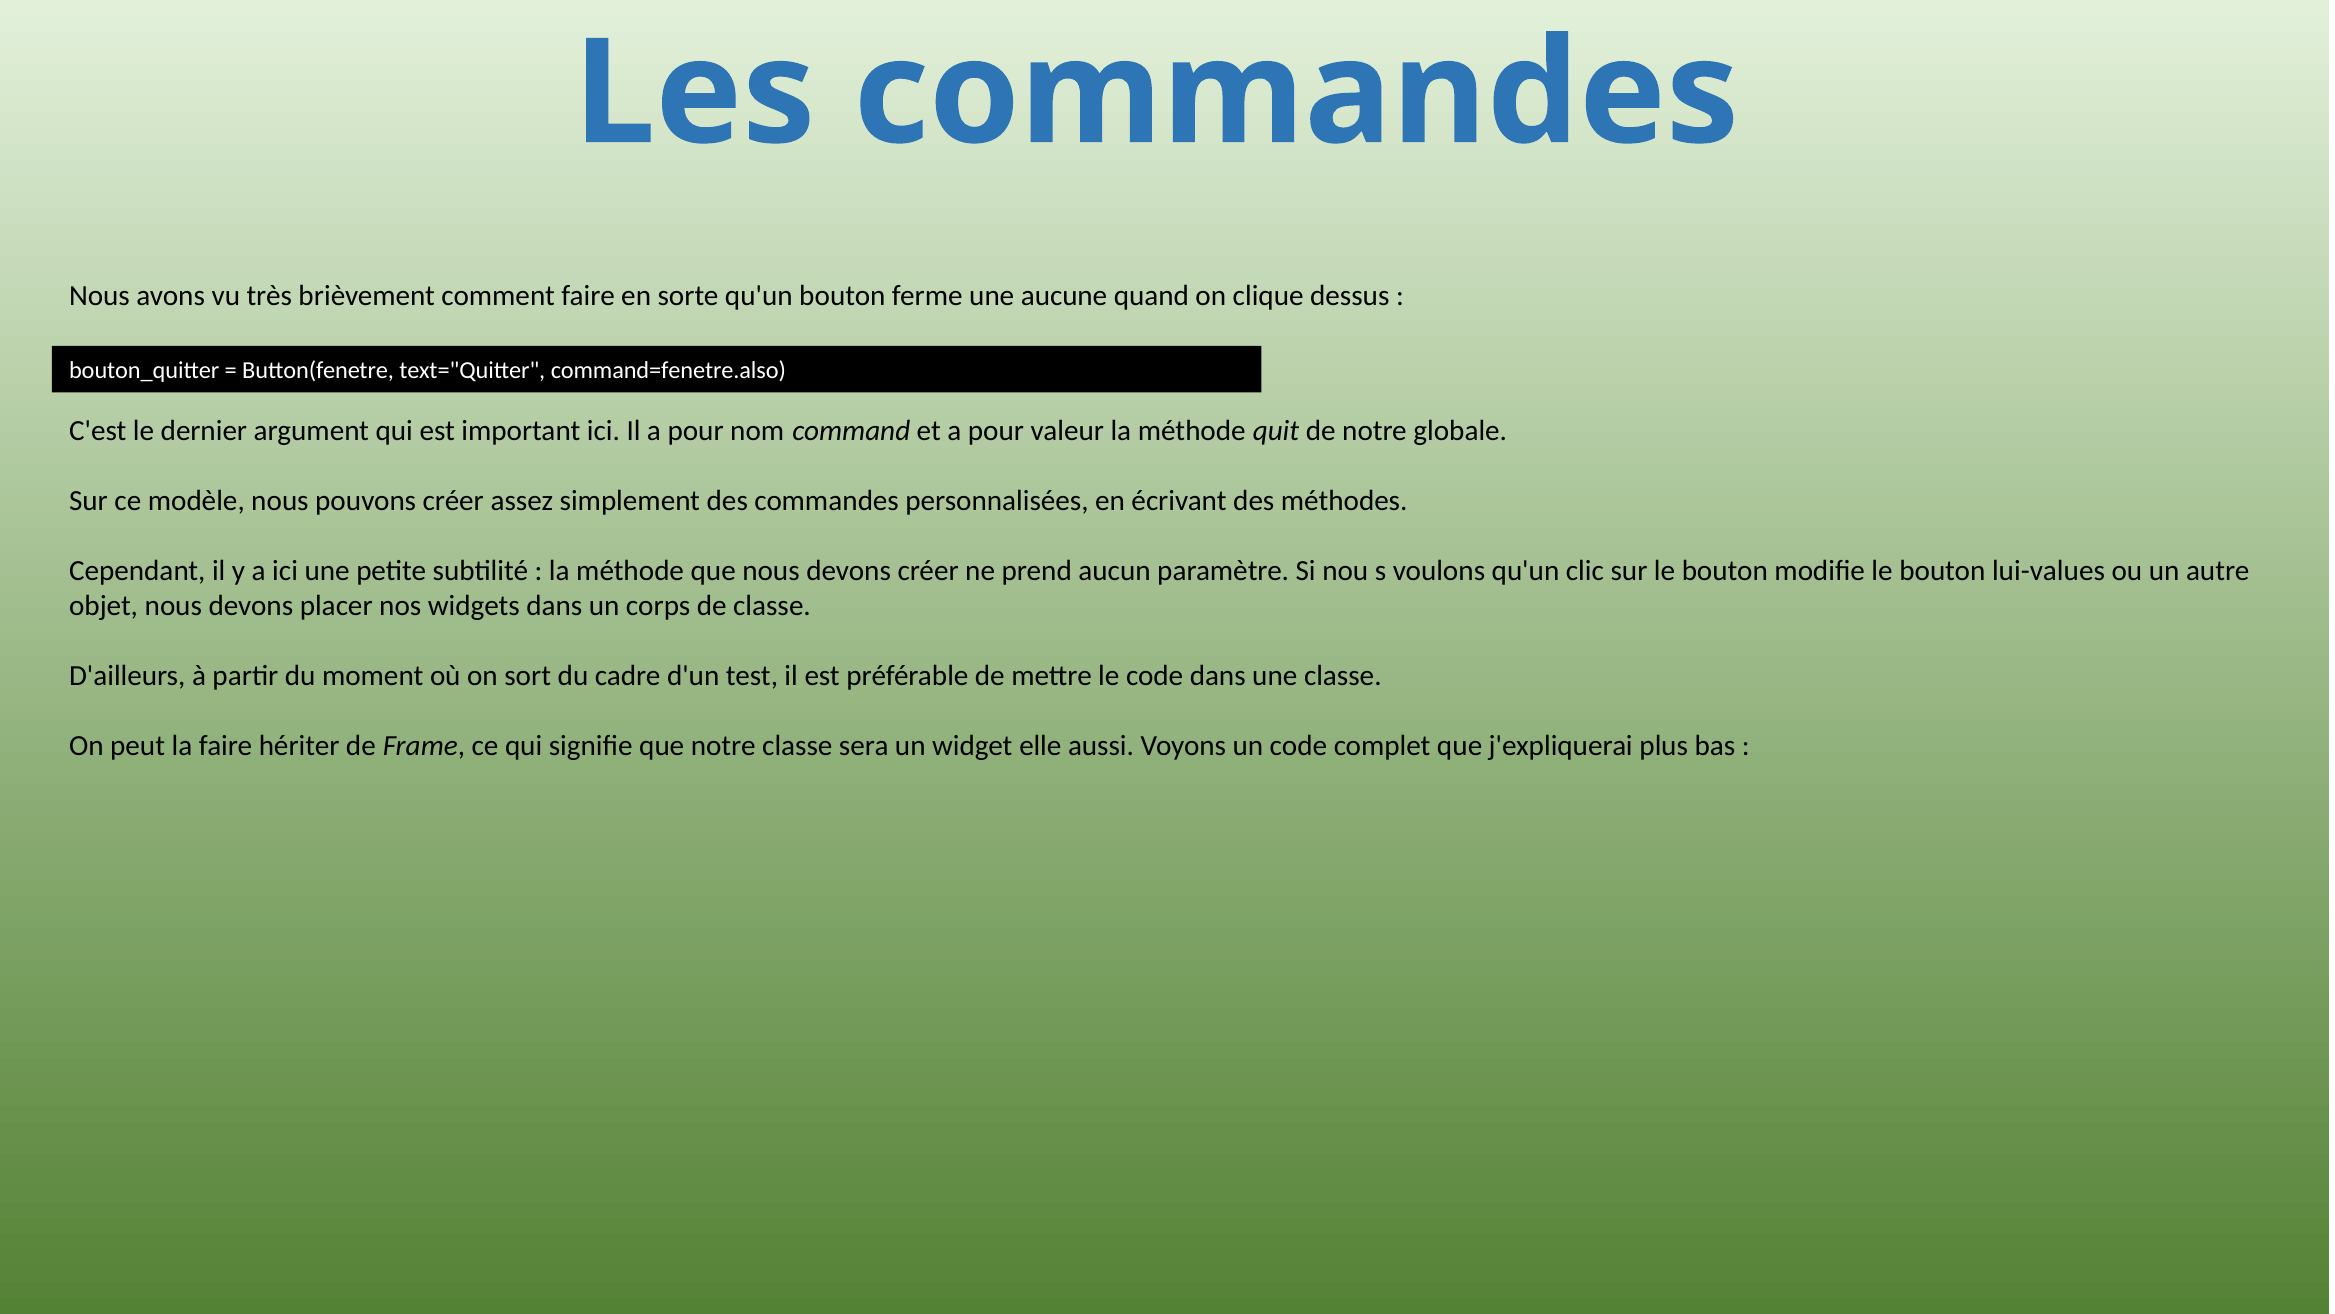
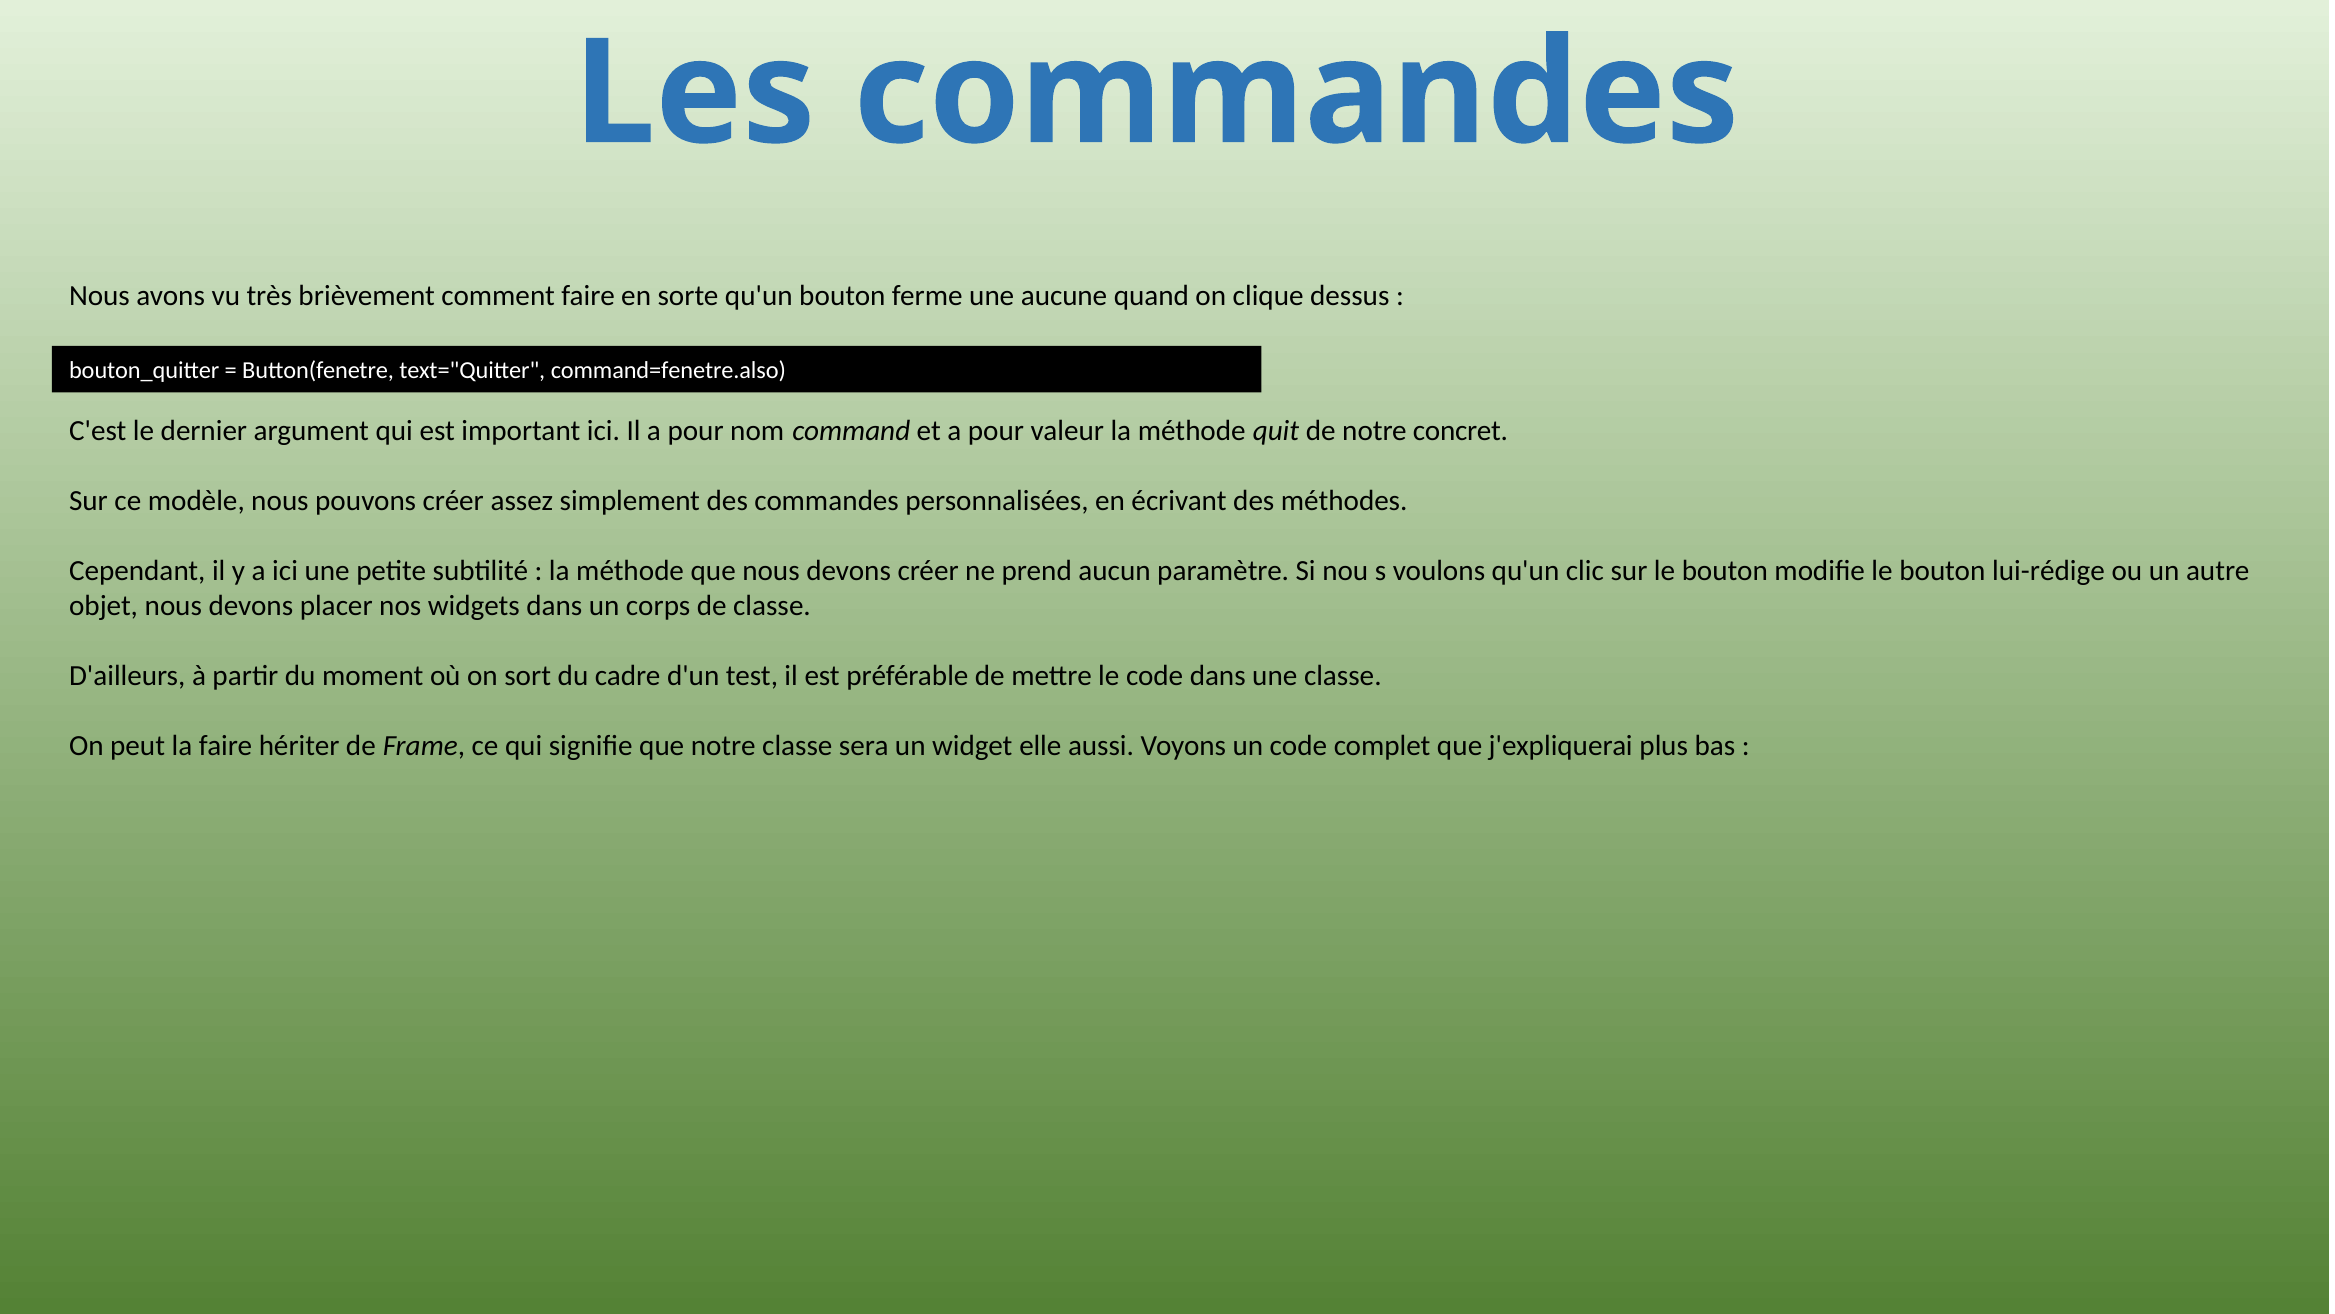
globale: globale -> concret (1460, 431)
lui-values: lui-values -> lui-rédige (2048, 571)
